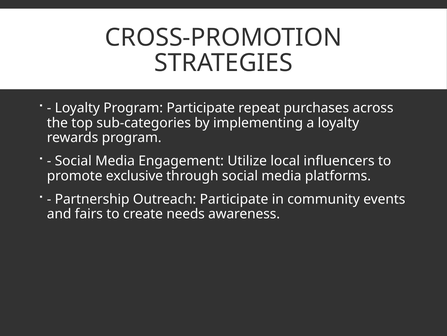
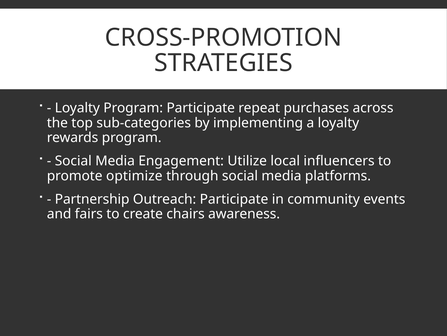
exclusive: exclusive -> optimize (134, 175)
needs: needs -> chairs (186, 214)
